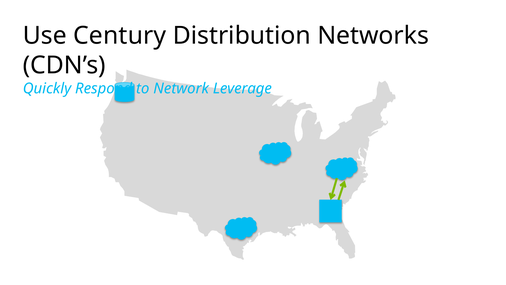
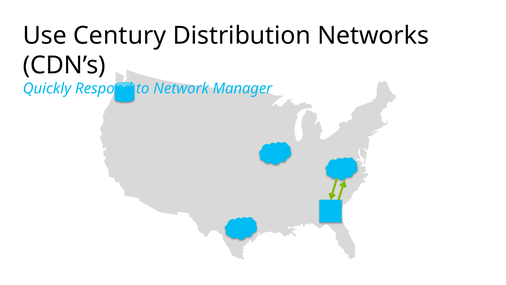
Leverage: Leverage -> Manager (242, 89)
